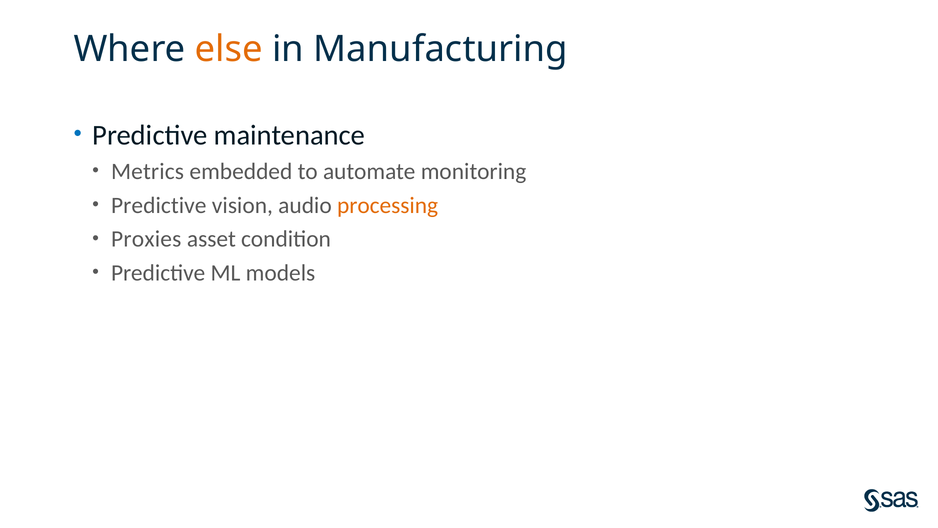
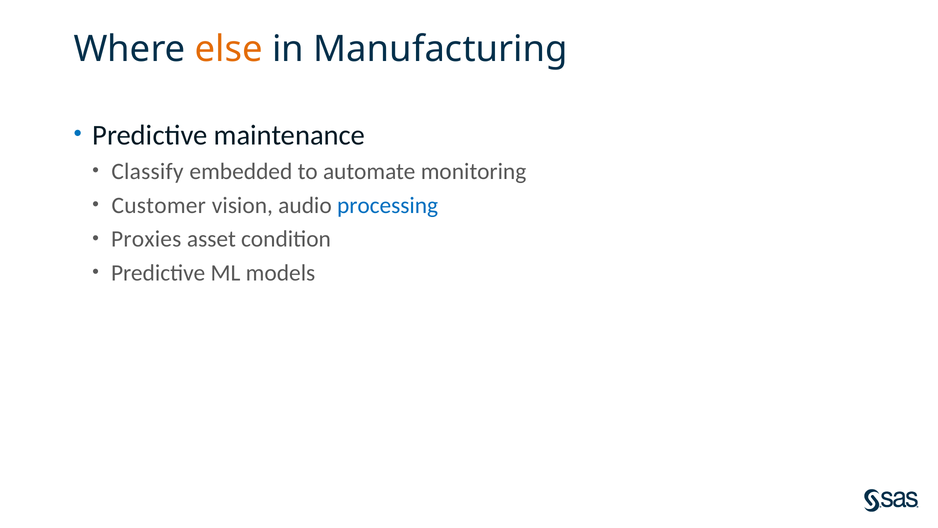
Metrics: Metrics -> Classify (147, 172)
Predictive: Predictive -> Customer (159, 205)
processing colour: orange -> blue (388, 205)
